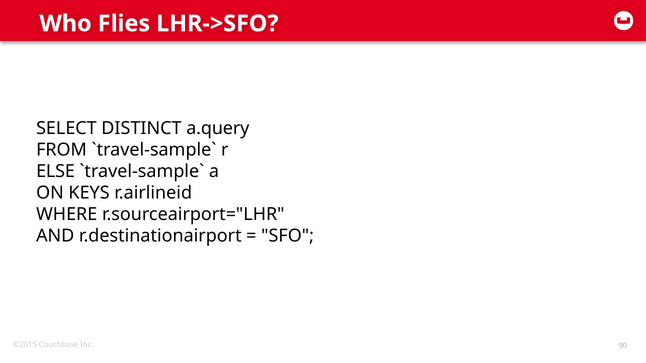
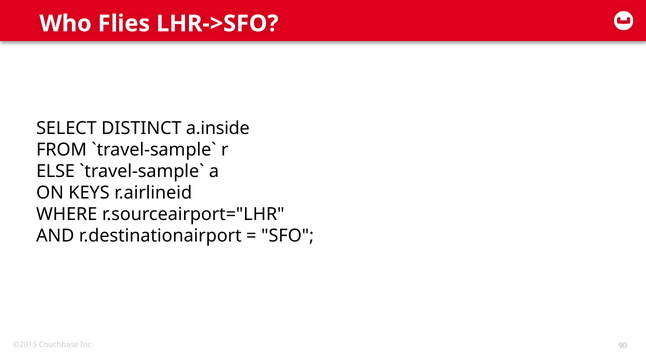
a.query: a.query -> a.inside (218, 128)
